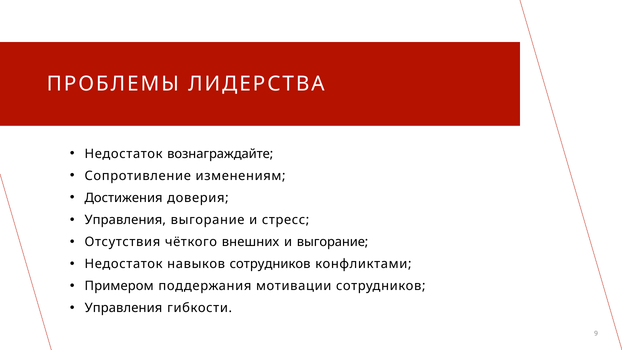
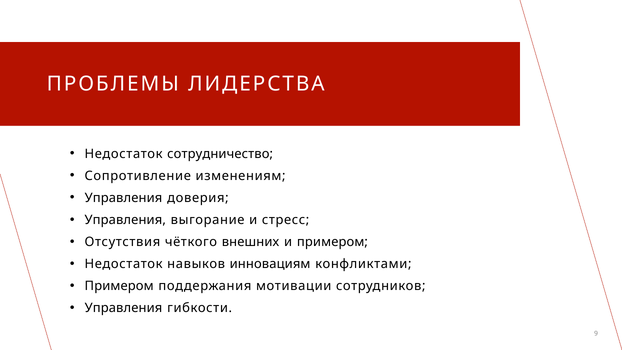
вознаграждайте: вознаграждайте -> сотрудничество (220, 154)
Достижения: Достижения -> Управления (123, 198)
и выгорание: выгорание -> примером (332, 242)
навыков сотрудников: сотрудников -> инновациям (270, 264)
